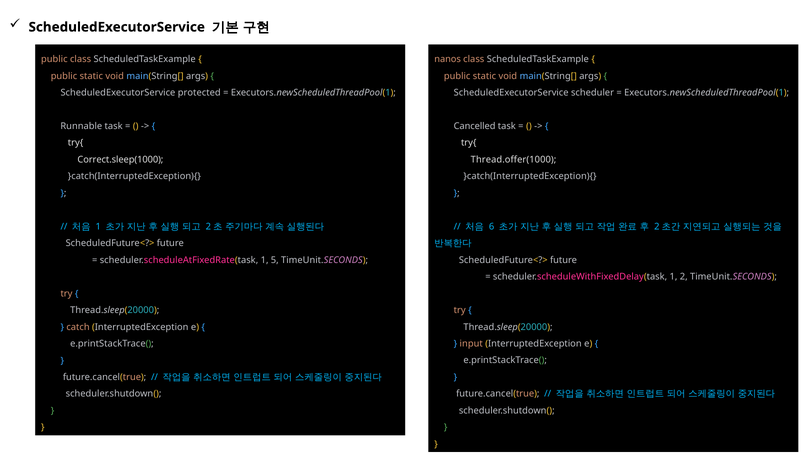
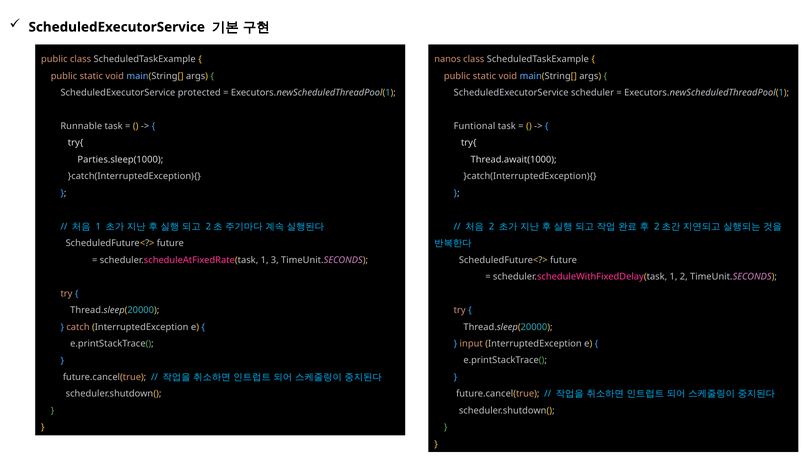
Cancelled: Cancelled -> Funtional (475, 126)
Correct.sleep(1000: Correct.sleep(1000 -> Parties.sleep(1000 (120, 160)
Thread.offer(1000: Thread.offer(1000 -> Thread.await(1000 (514, 160)
6: 6 -> 2 (492, 227)
5: 5 -> 3 (275, 260)
